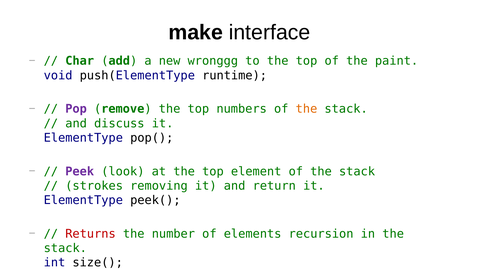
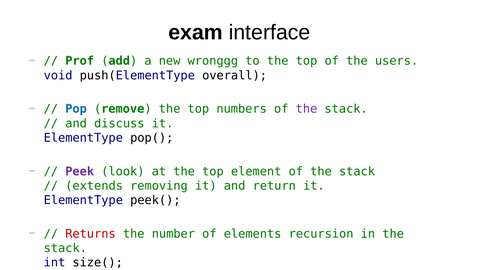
make: make -> exam (196, 32)
Char: Char -> Prof (80, 61)
paint: paint -> users (397, 61)
runtime: runtime -> overall (235, 75)
Pop colour: purple -> blue (76, 109)
the colour: orange -> purple (306, 109)
strokes: strokes -> extends (94, 185)
